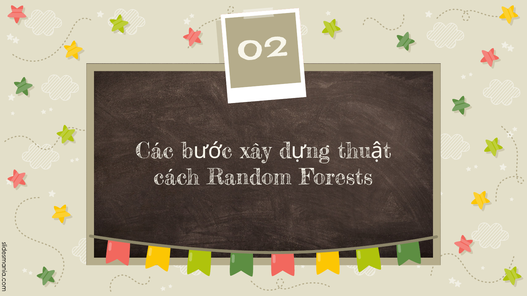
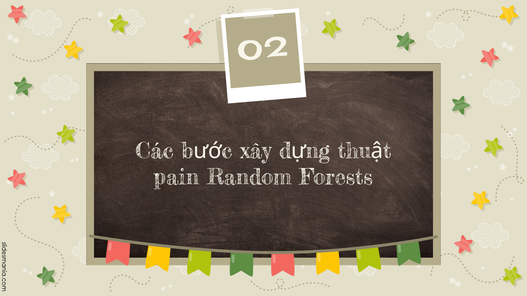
cách: cách -> pain (176, 177)
